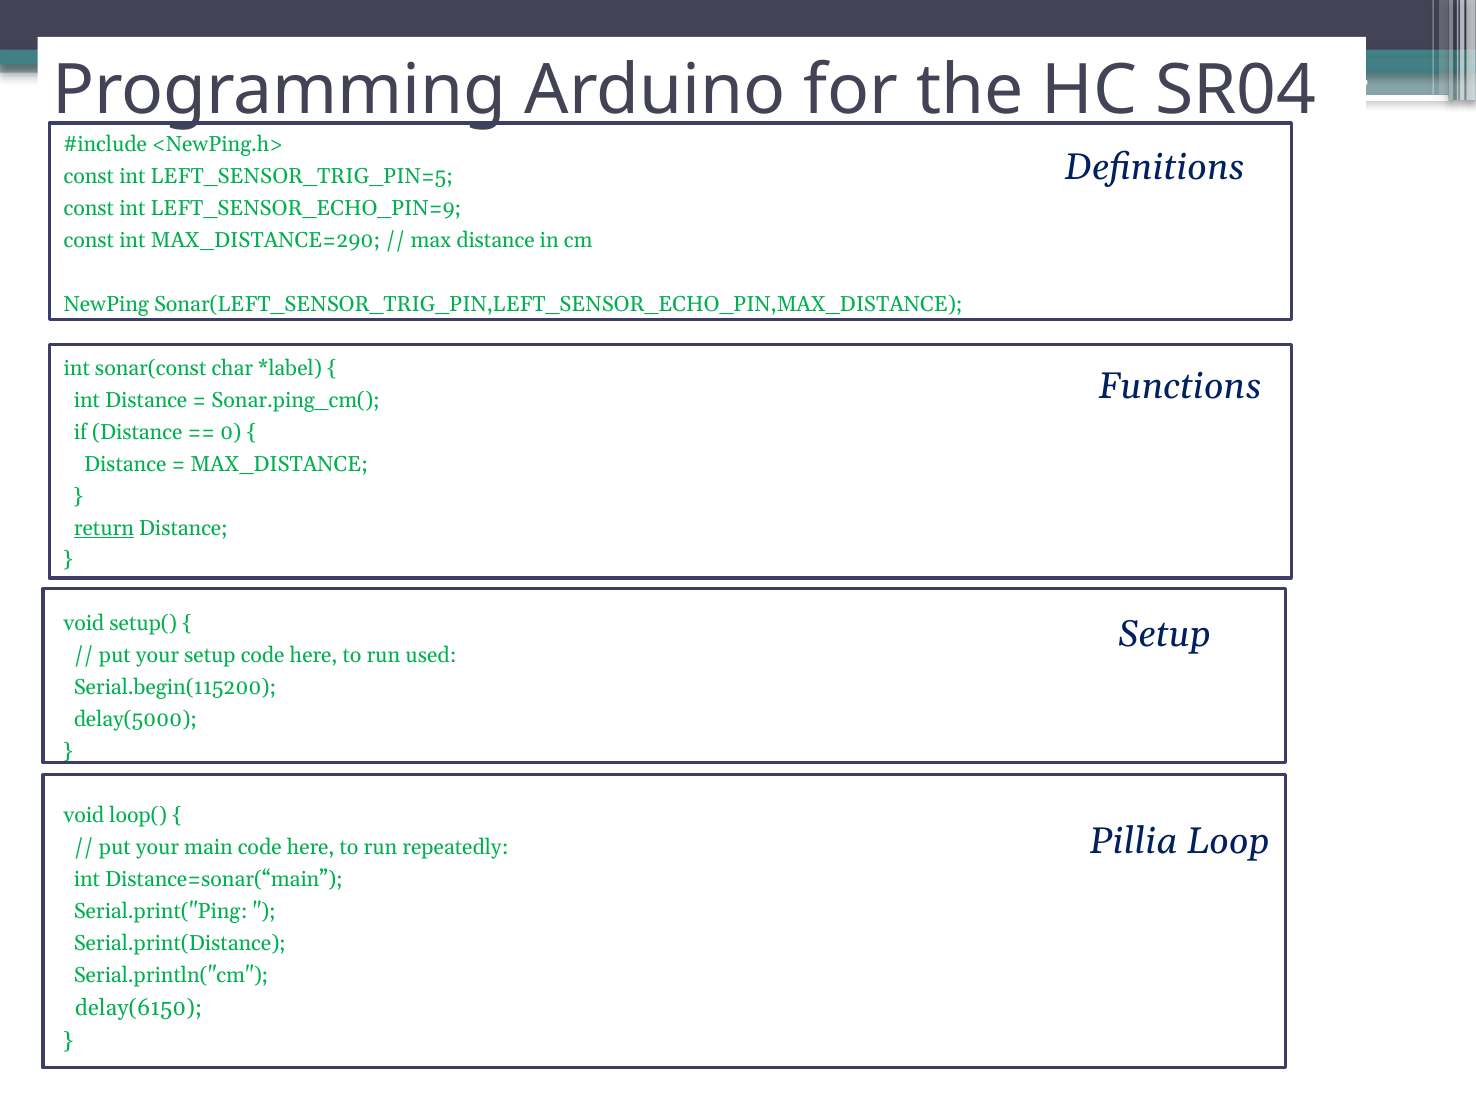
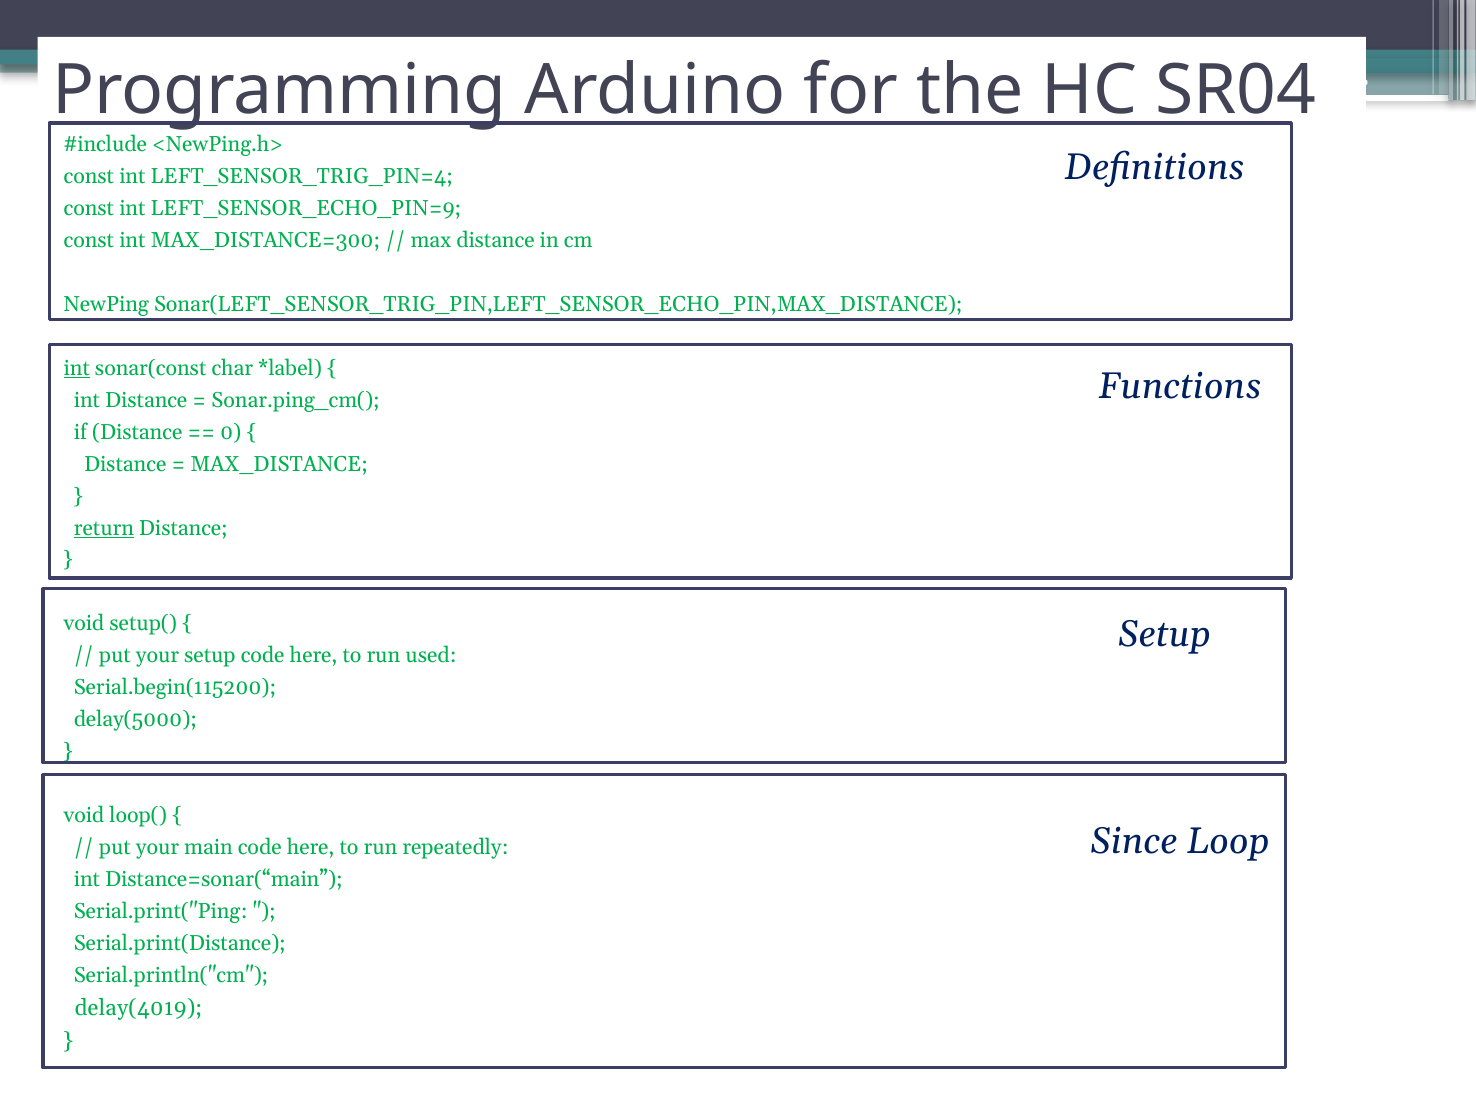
LEFT_SENSOR_TRIG_PIN=5: LEFT_SENSOR_TRIG_PIN=5 -> LEFT_SENSOR_TRIG_PIN=4 (302, 176)
MAX_DISTANCE=290: MAX_DISTANCE=290 -> MAX_DISTANCE=300 (265, 240)
int underline: none -> present (77, 368)
Pillia: Pillia -> Since (1134, 841)
delay(6150: delay(6150 -> delay(4019 (139, 1008)
